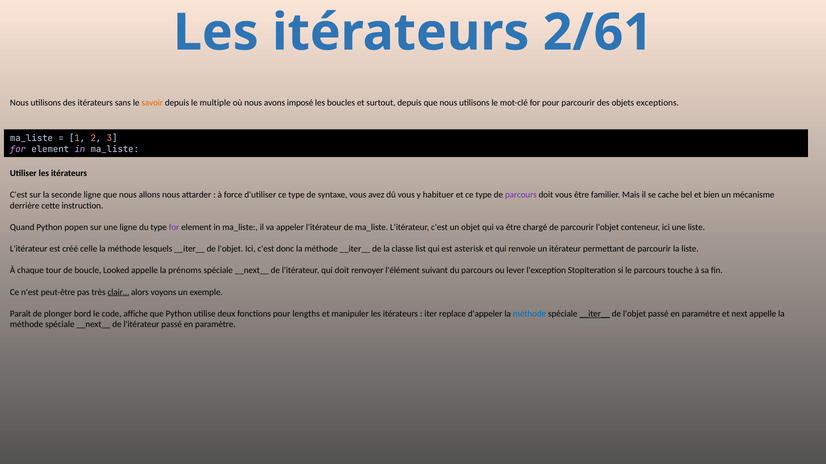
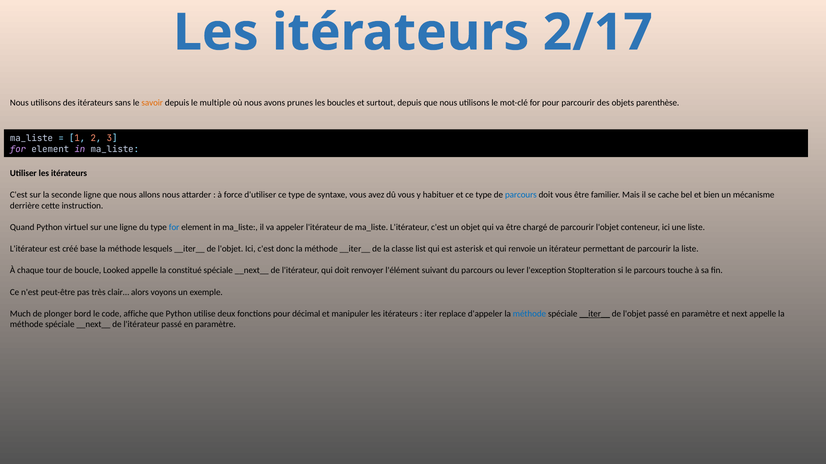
2/61: 2/61 -> 2/17 (598, 33)
imposé: imposé -> prunes (300, 103)
exceptions: exceptions -> parenthèse (658, 103)
parcours colour: purple -> blue (521, 195)
popen: popen -> virtuel (76, 227)
for colour: purple -> blue (174, 227)
celle: celle -> base (89, 249)
prénoms: prénoms -> constitué (185, 271)
clair… underline: present -> none (118, 292)
Paraît: Paraît -> Much (20, 314)
lengths: lengths -> décimal (306, 314)
